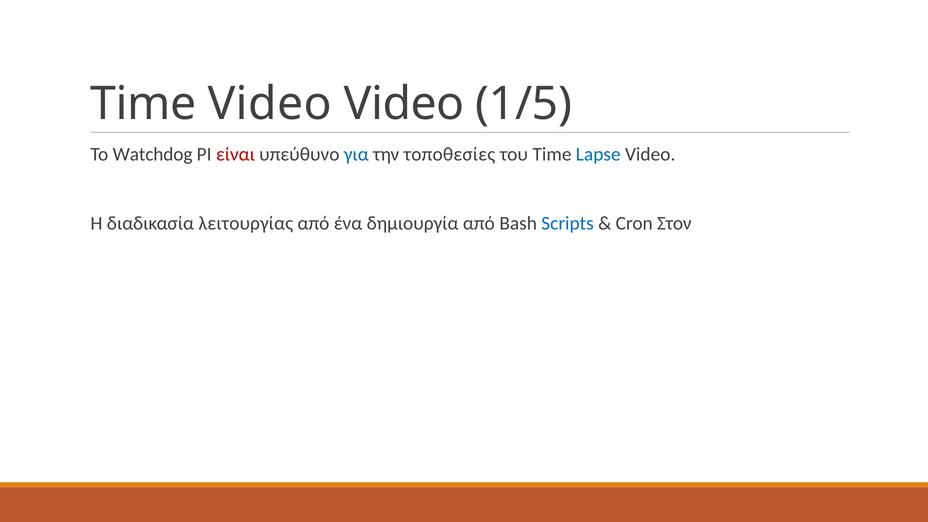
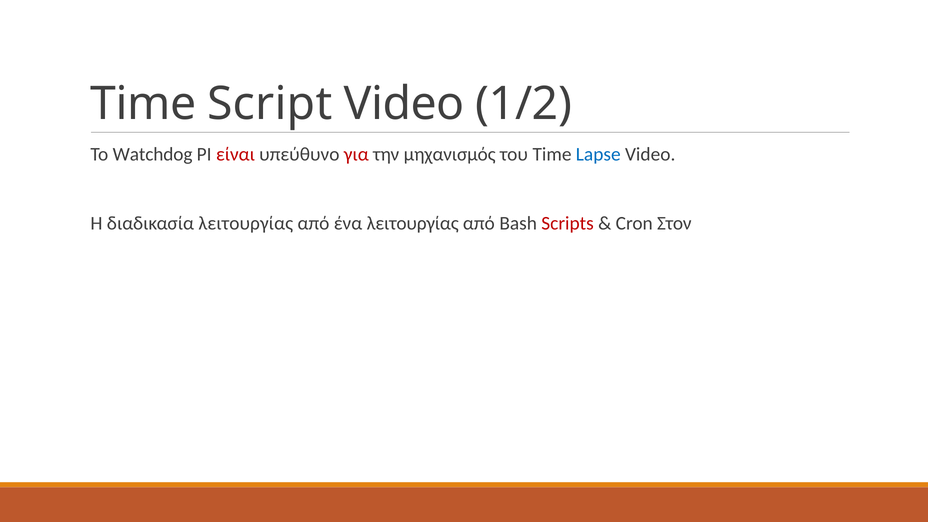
Time Video: Video -> Script (270, 104)
1/5: 1/5 -> 1/2 (524, 104)
για colour: blue -> red (356, 154)
τοποθεσίες: τοποθεσίες -> μηχανισμός (450, 154)
ένα δημιουργία: δημιουργία -> λειτουργίας (413, 223)
Scripts colour: blue -> red (568, 223)
